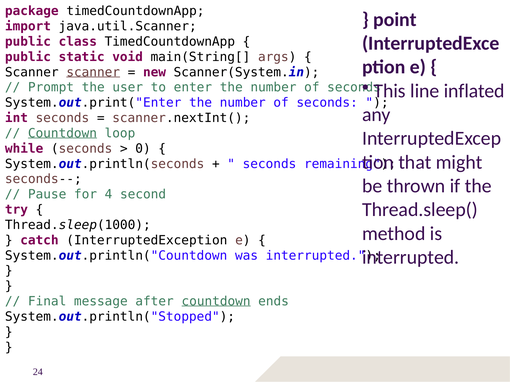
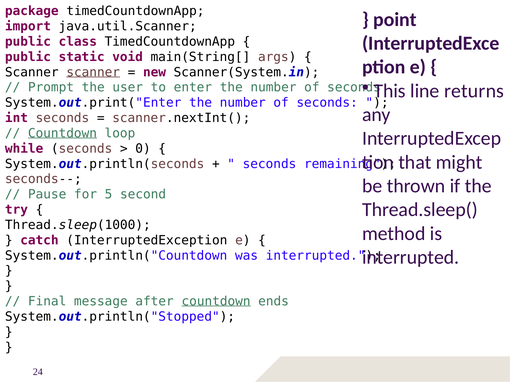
inflated: inflated -> returns (474, 91)
4: 4 -> 5 (109, 195)
